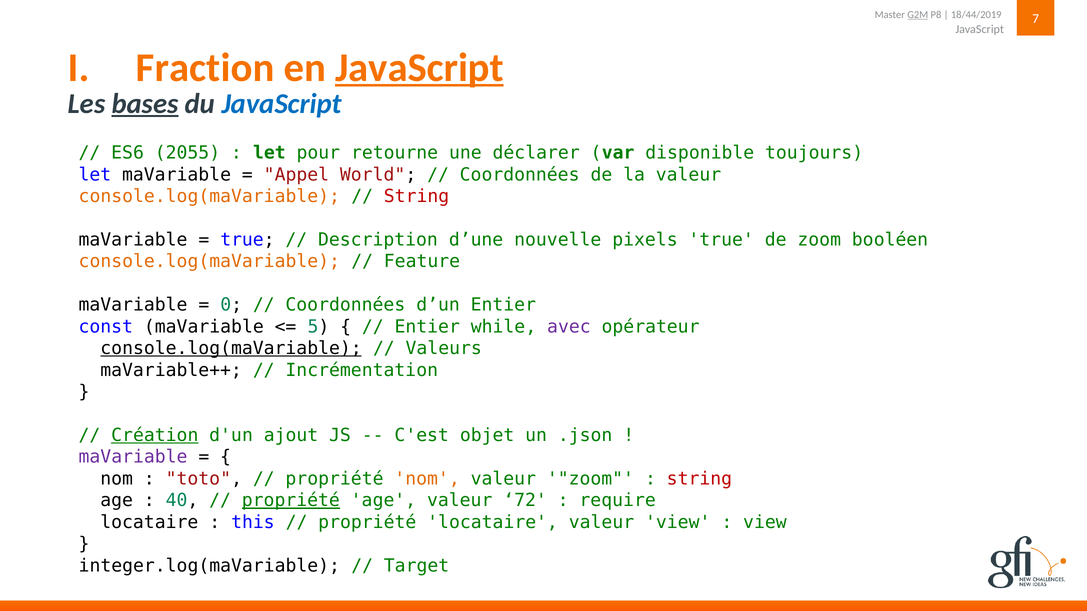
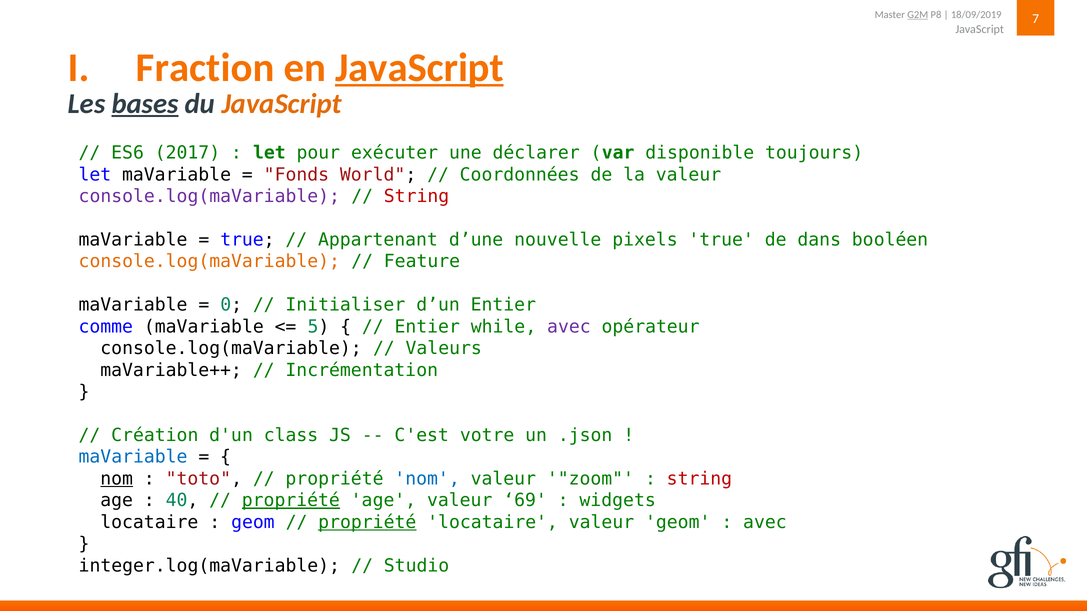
18/44/2019: 18/44/2019 -> 18/09/2019 (976, 15)
JavaScript colour: blue -> orange (282, 104)
2055: 2055 -> 2017 (187, 153)
retourne: retourne -> exécuter (395, 153)
Appel: Appel -> Fonds (296, 175)
console.log(maVariable colour: orange -> purple (209, 196)
Description: Description -> Appartenant (378, 240)
de zoom: zoom -> dans (819, 240)
Coordonnées: Coordonnées -> Initialiser (345, 305)
const: const -> comme (106, 327)
console.log(maVariable underline: present -> none (231, 349)
Création underline: present -> none (155, 436)
ajout: ajout -> class (291, 436)
objet: objet -> votre (487, 436)
maVariable colour: purple -> blue (133, 457)
nom underline: none -> present (117, 479)
nom colour: orange -> blue (427, 479)
72: 72 -> 69 (525, 501)
require: require -> widgets (618, 501)
this: this -> geom (253, 523)
propriété underline: none -> present (367, 523)
valeur view: view -> geom (678, 523)
view: view -> avec (765, 523)
Target: Target -> Studio (417, 566)
